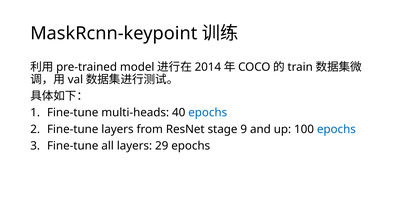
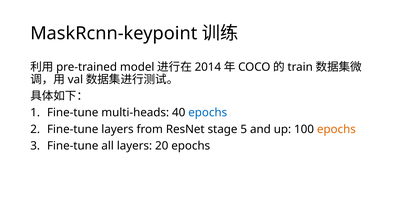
9: 9 -> 5 (244, 129)
epochs colour: blue -> orange (336, 129)
29: 29 -> 20 (162, 146)
